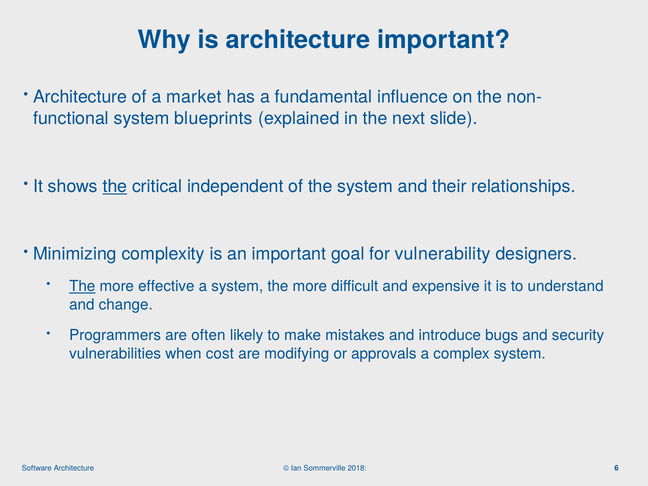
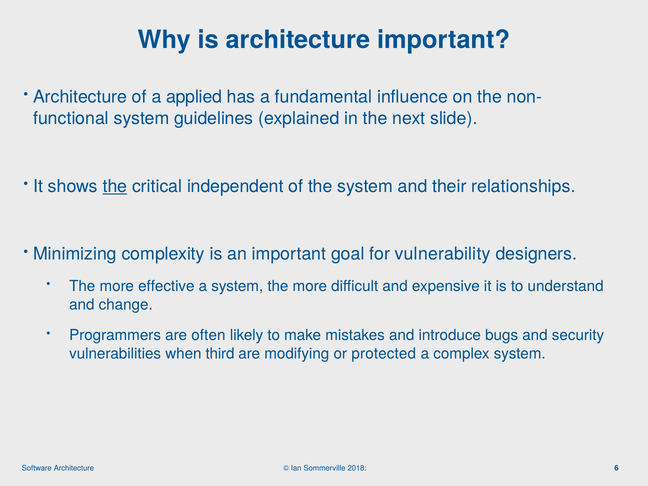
market: market -> applied (194, 97)
blueprints: blueprints -> guidelines (214, 118)
The underline: present -> none (82, 286)
cost: cost -> third (220, 354)
approvals: approvals -> protected (384, 354)
